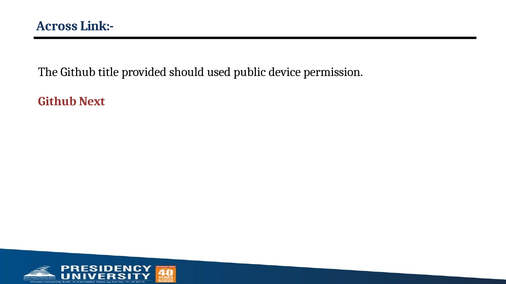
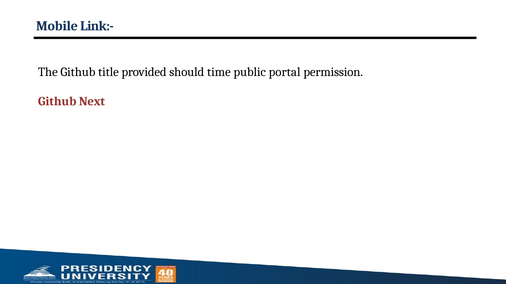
Across: Across -> Mobile (57, 26)
used: used -> time (219, 72)
device: device -> portal (285, 72)
